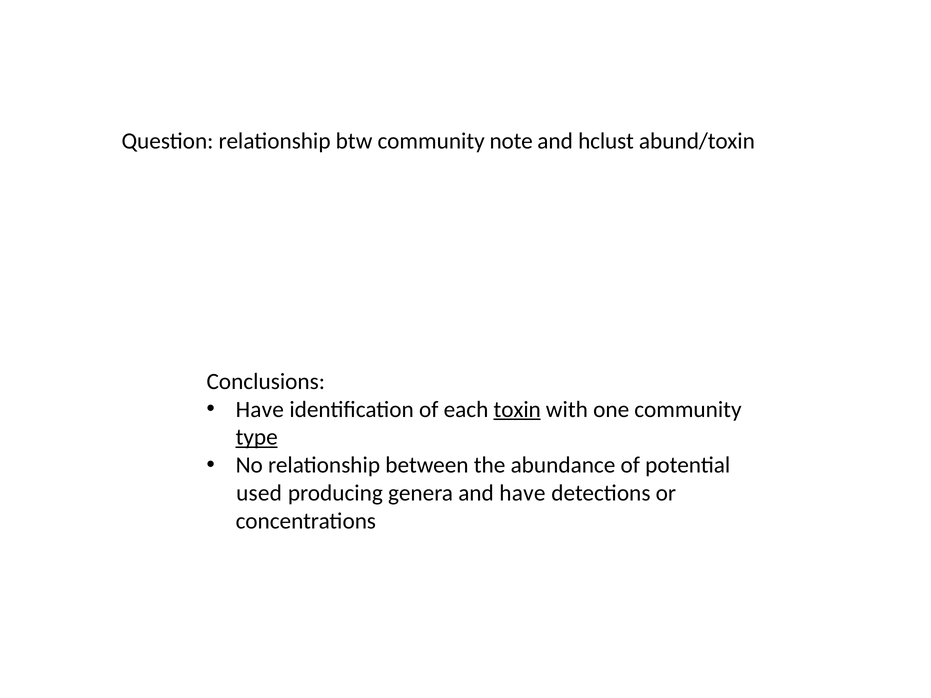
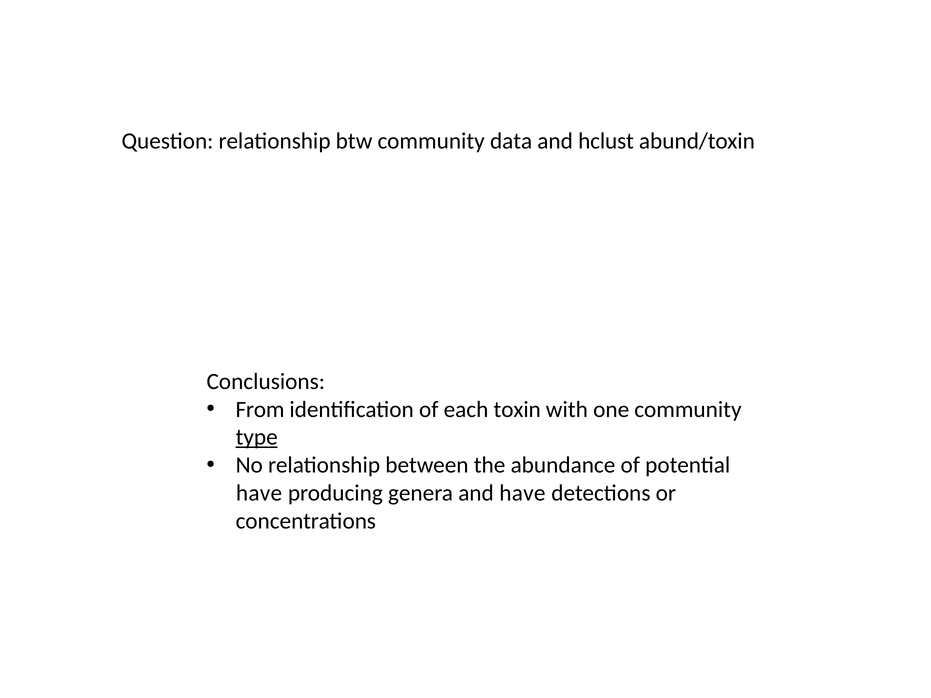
note: note -> data (511, 141)
Have: Have -> From (260, 410)
toxin underline: present -> none (517, 410)
used: used -> have (259, 493)
